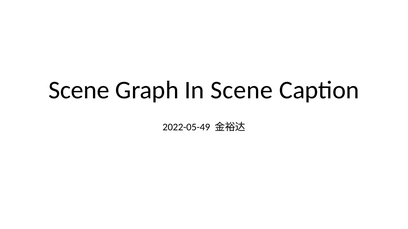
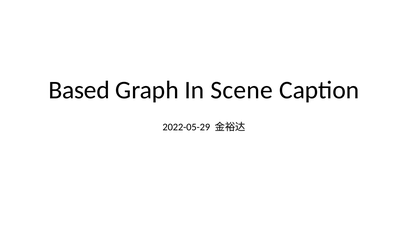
Scene: Scene -> Based (79, 90)
2022-05-49: 2022-05-49 -> 2022-05-29 (186, 128)
